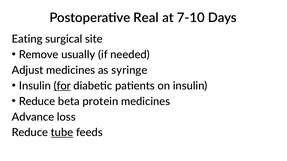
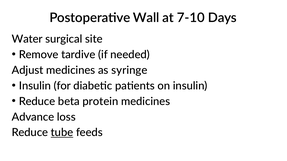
Real: Real -> Wall (146, 18)
Eating: Eating -> Water (27, 39)
usually: usually -> tardive (78, 55)
for underline: present -> none (62, 86)
